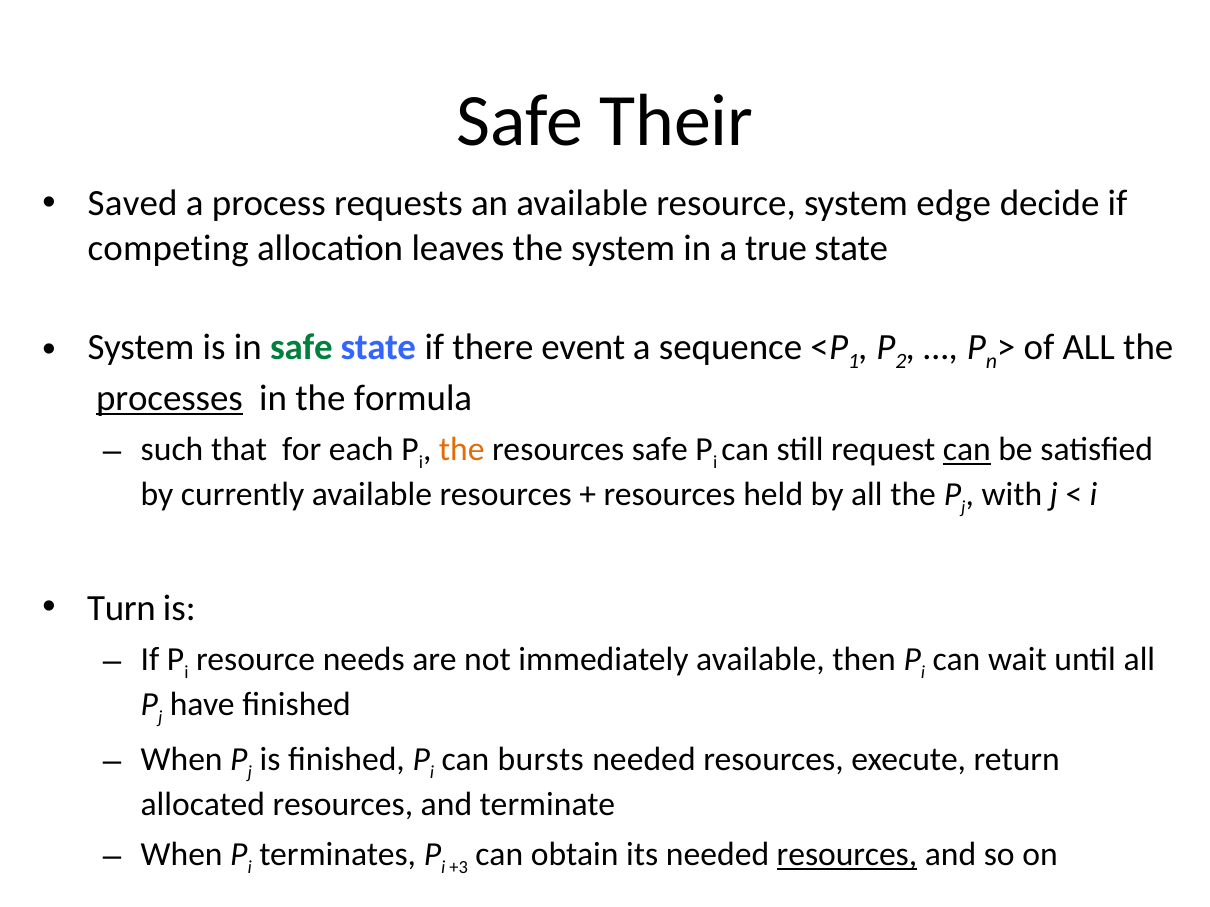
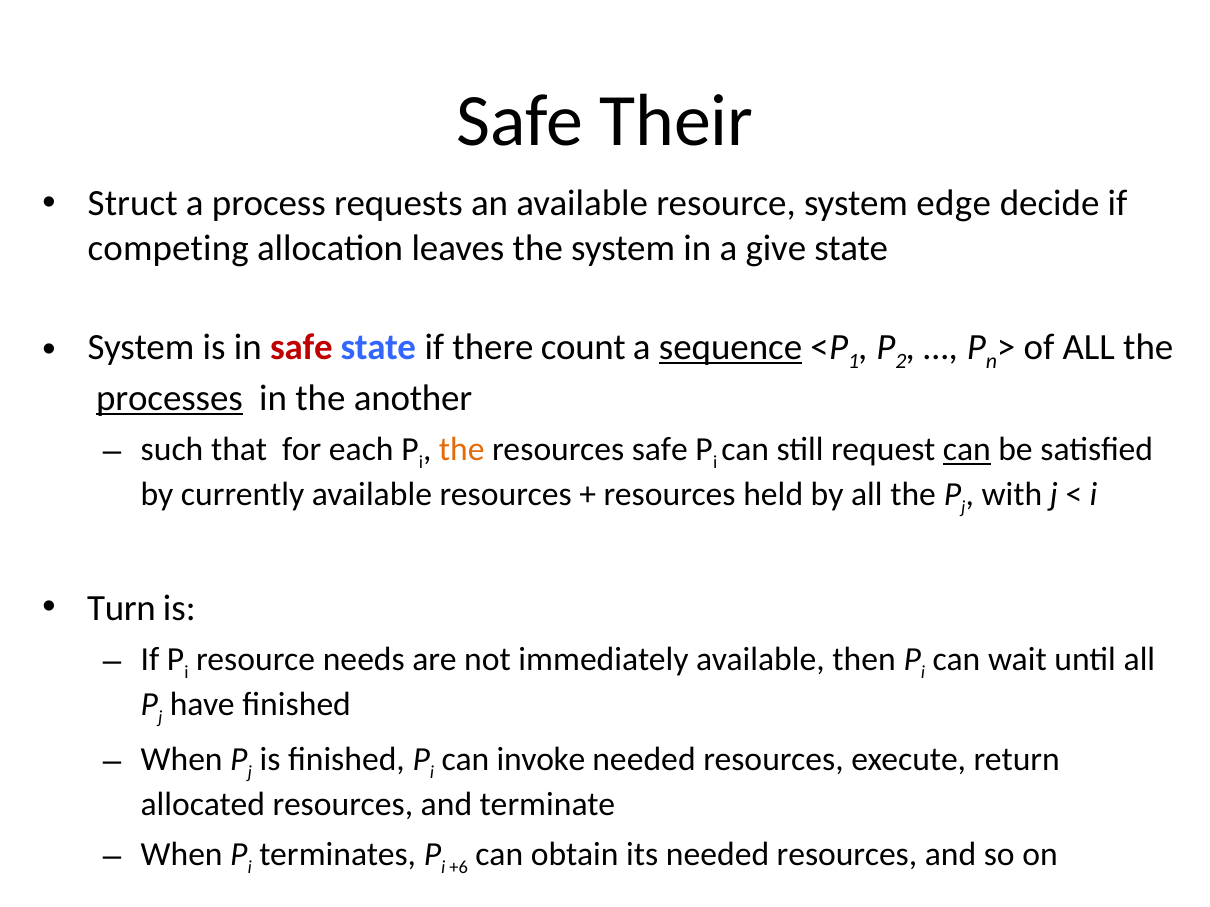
Saved: Saved -> Struct (133, 204)
true: true -> give (776, 248)
safe colour: green -> red (301, 348)
event: event -> count (583, 348)
sequence underline: none -> present (730, 348)
formula: formula -> another (413, 398)
bursts: bursts -> invoke (541, 760)
+3: +3 -> +6 (459, 868)
resources underline: present -> none (847, 855)
